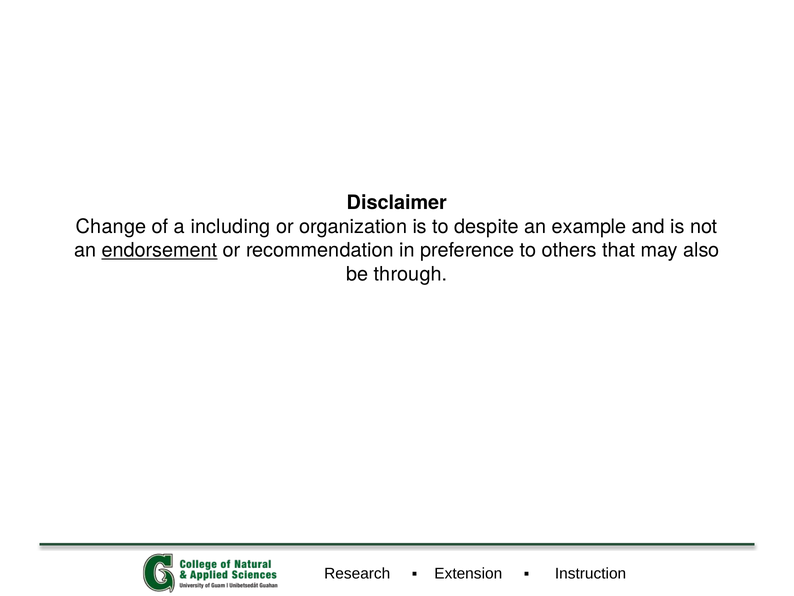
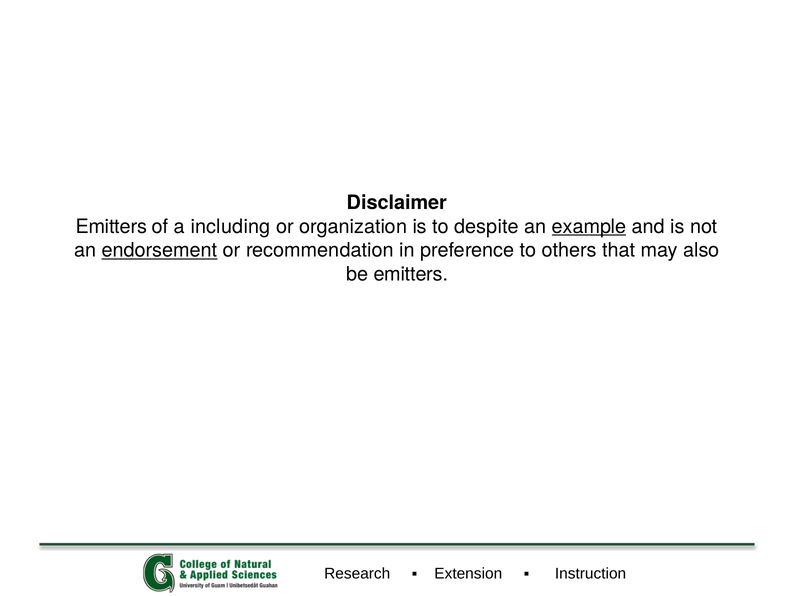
Change: Change -> Emitters (111, 226)
example underline: none -> present (589, 226)
be through: through -> emitters (411, 274)
